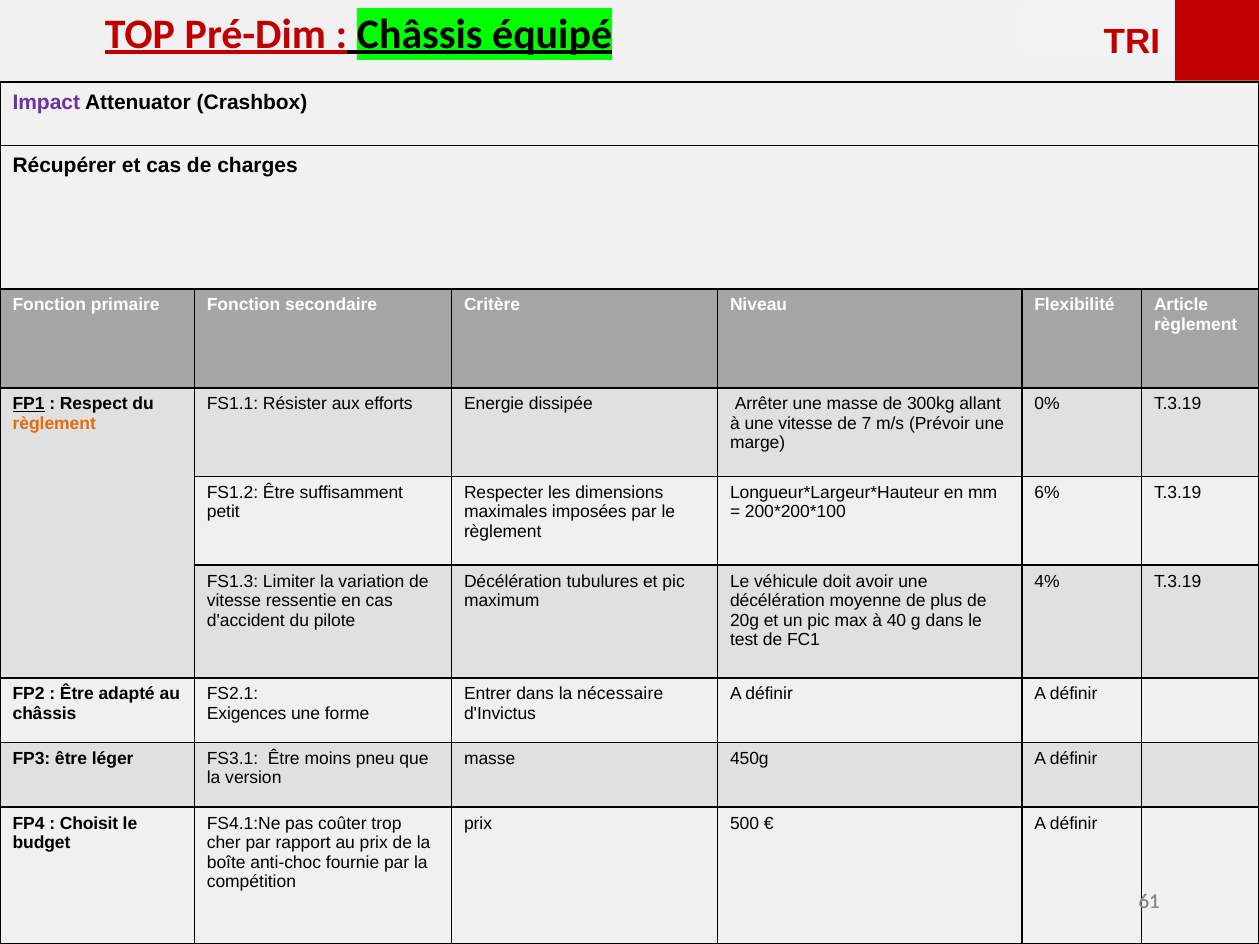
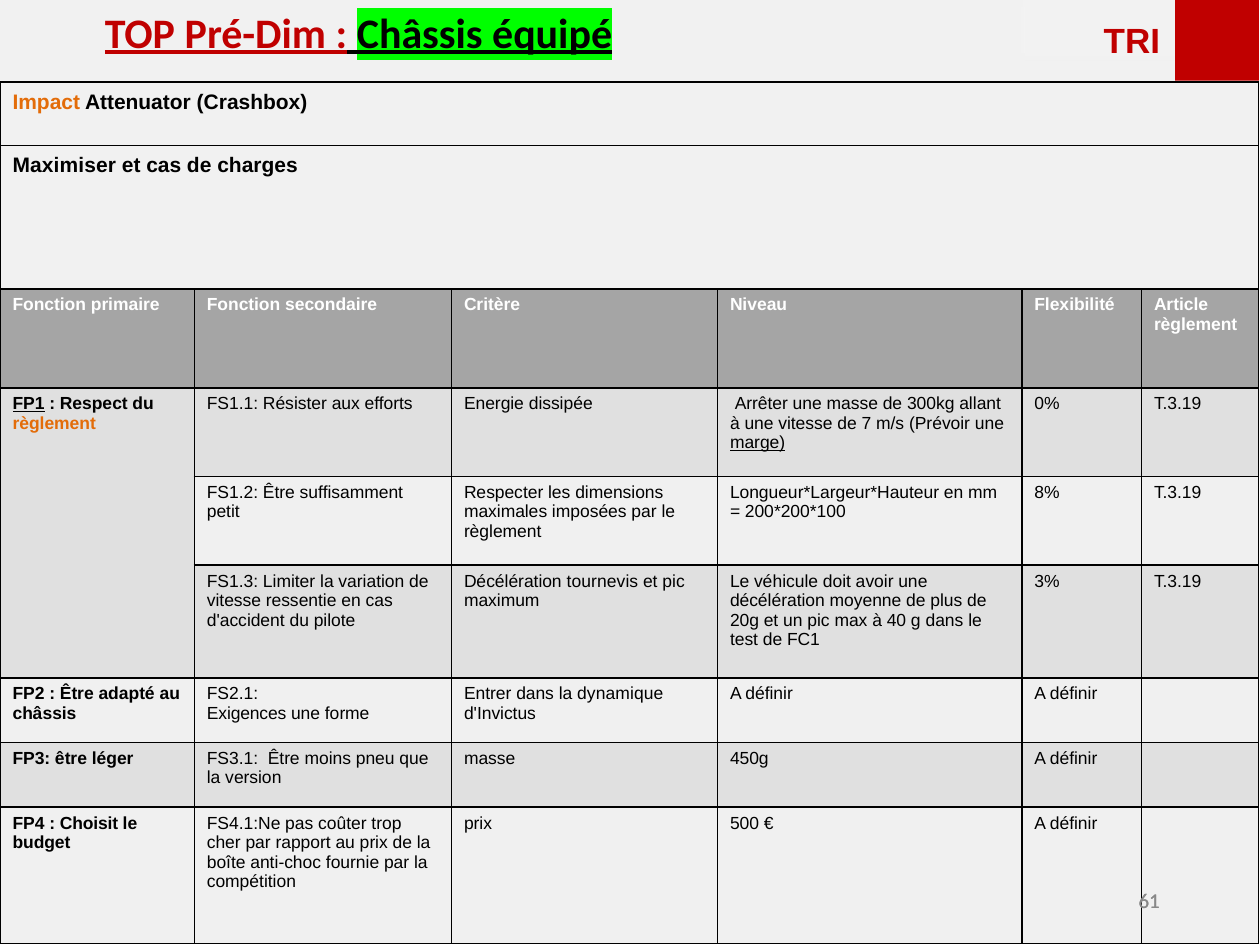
Impact colour: purple -> orange (46, 102)
Récupérer: Récupérer -> Maximiser (64, 166)
marge underline: none -> present (758, 443)
6%: 6% -> 8% (1047, 493)
tubulures: tubulures -> tournevis (602, 581)
4%: 4% -> 3% (1047, 581)
nécessaire: nécessaire -> dynamique (620, 694)
